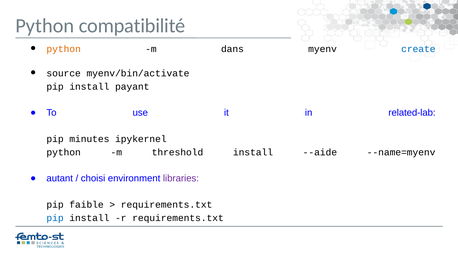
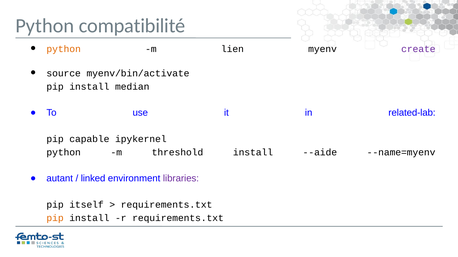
dans: dans -> lien (232, 49)
create colour: blue -> purple (418, 49)
payant: payant -> median (132, 87)
minutes: minutes -> capable (89, 139)
choisi: choisi -> linked (93, 179)
faible: faible -> itself (87, 205)
pip colour: blue -> orange (55, 218)
